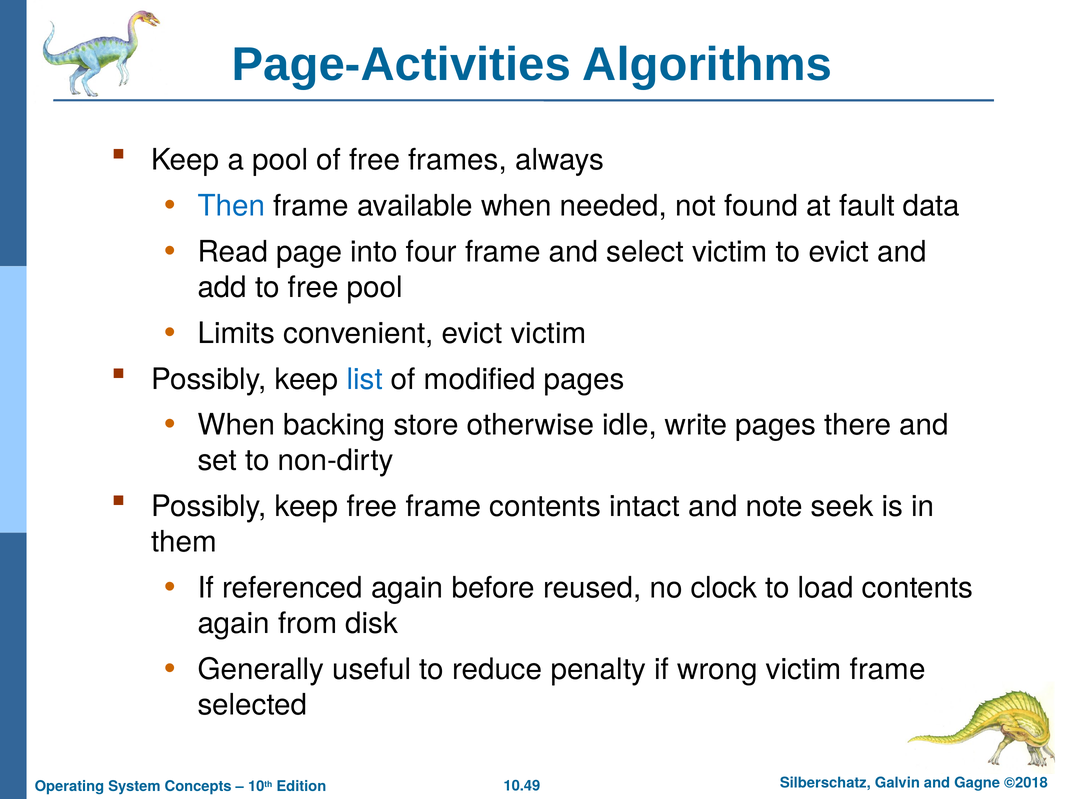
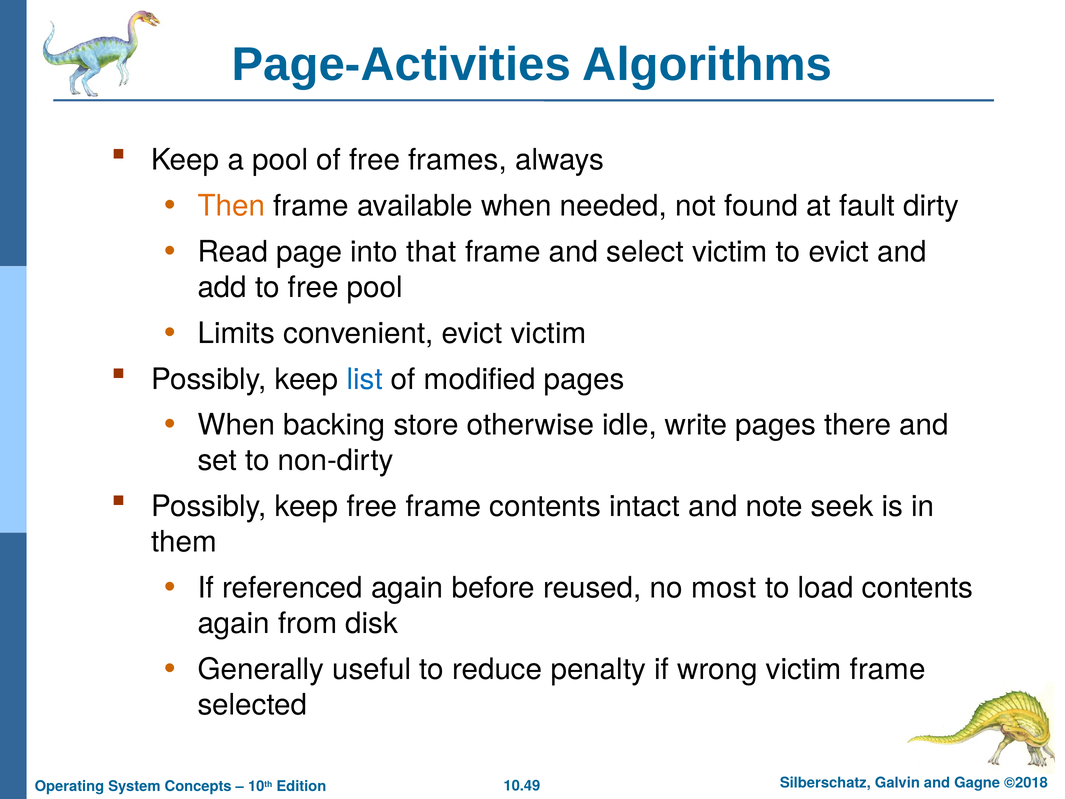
Then colour: blue -> orange (231, 206)
data: data -> dirty (931, 206)
four: four -> that (431, 252)
clock: clock -> most (724, 588)
